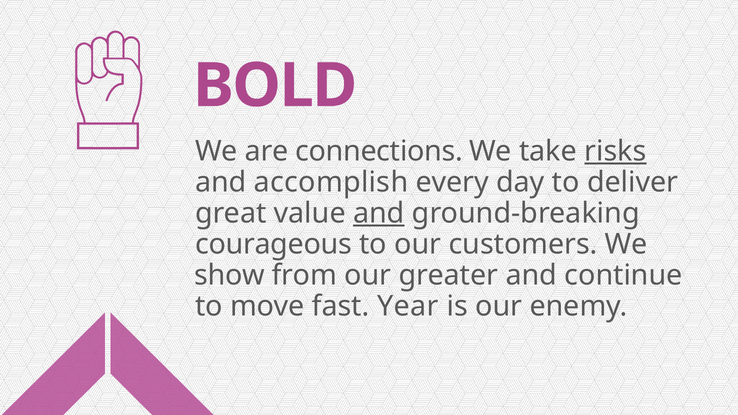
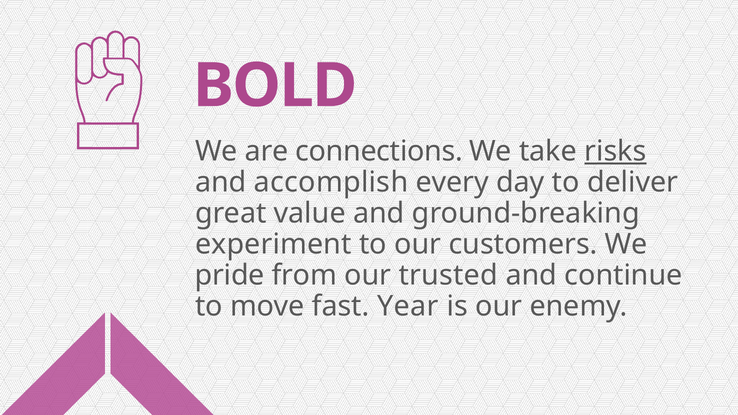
and underline: present -> none (379, 213)
courageous: courageous -> experiment (273, 244)
show: show -> pride (230, 275)
greater: greater -> trusted (448, 275)
